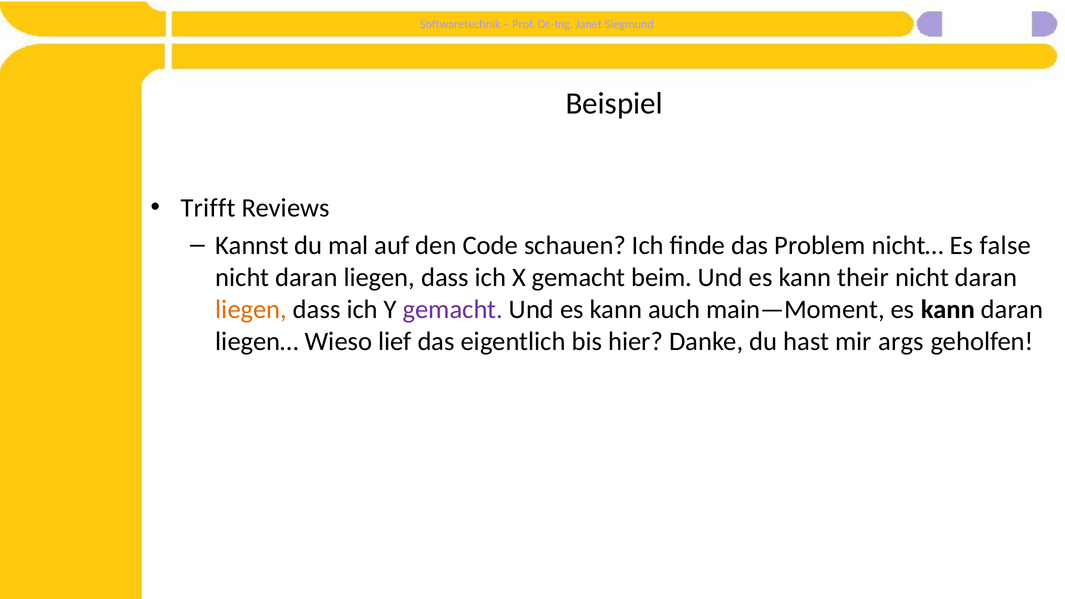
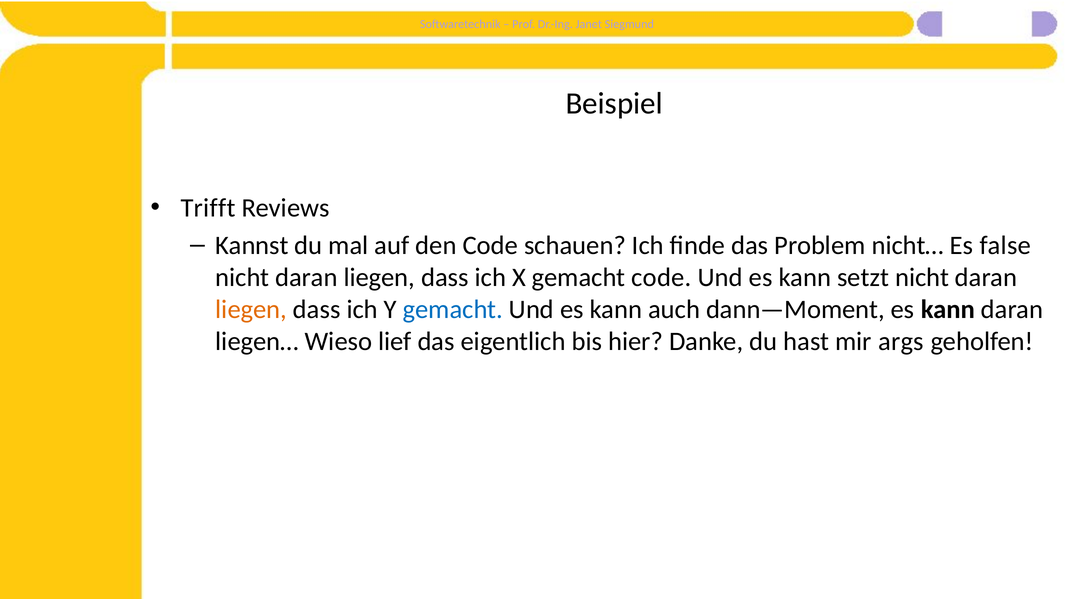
gemacht beim: beim -> code (661, 277)
their: their -> setzt (863, 277)
gemacht colour: purple -> blue (453, 309)
main—Moment: main—Moment -> dann—Moment (795, 309)
